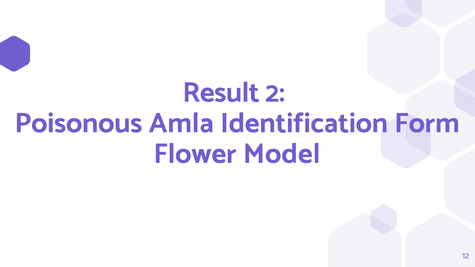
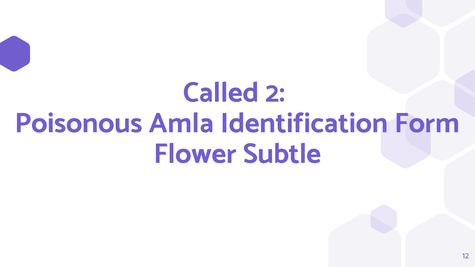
Result: Result -> Called (221, 92)
Model: Model -> Subtle (282, 154)
